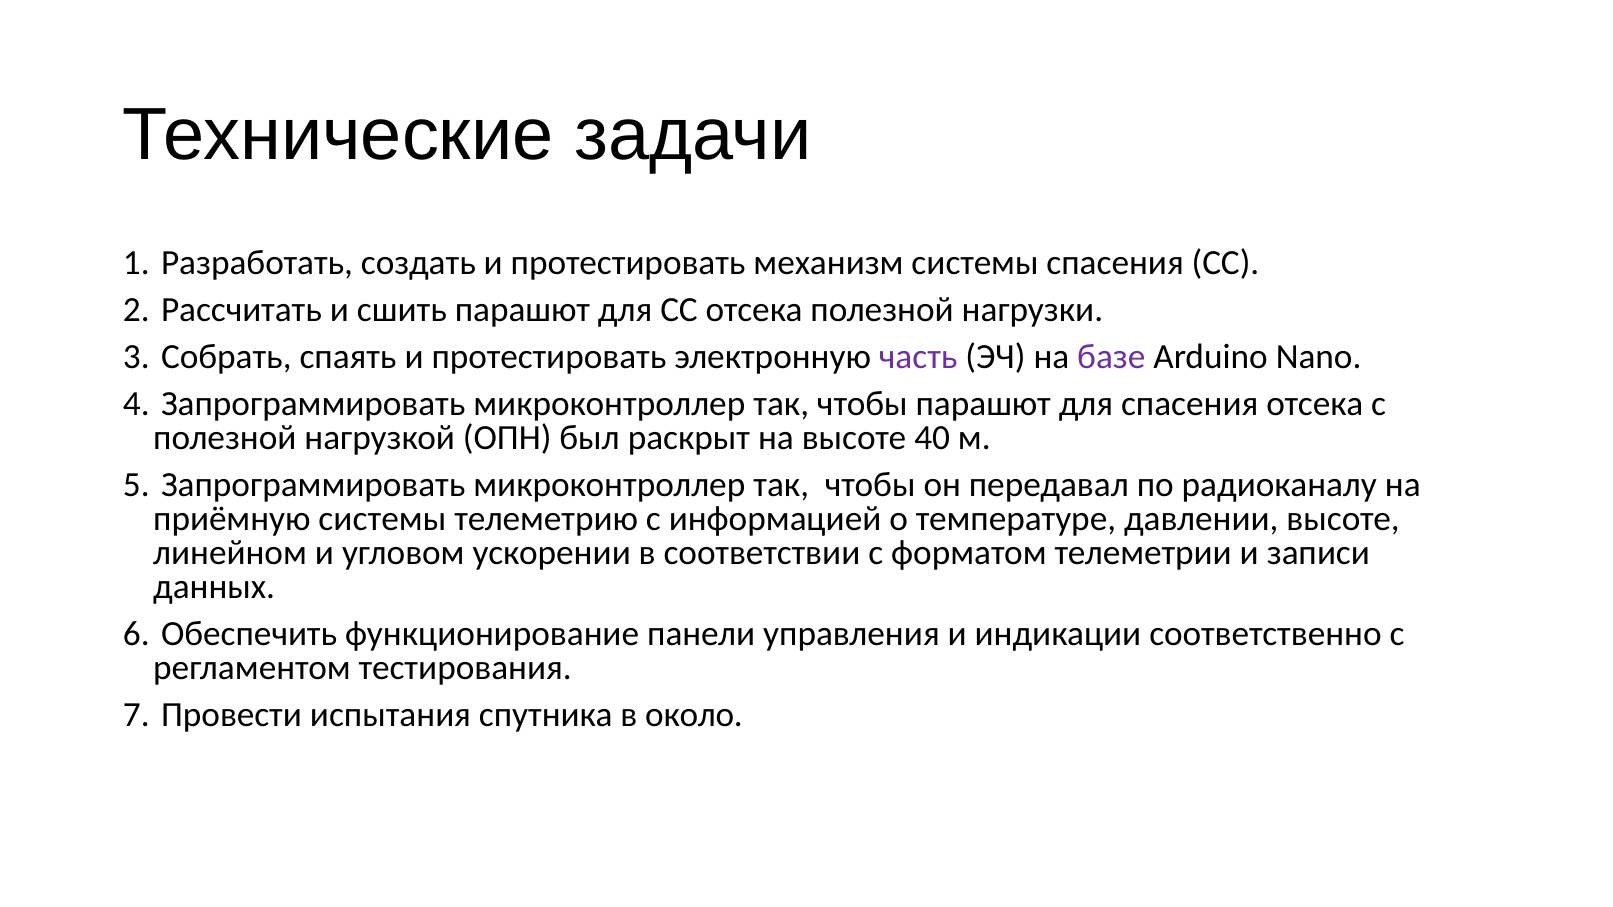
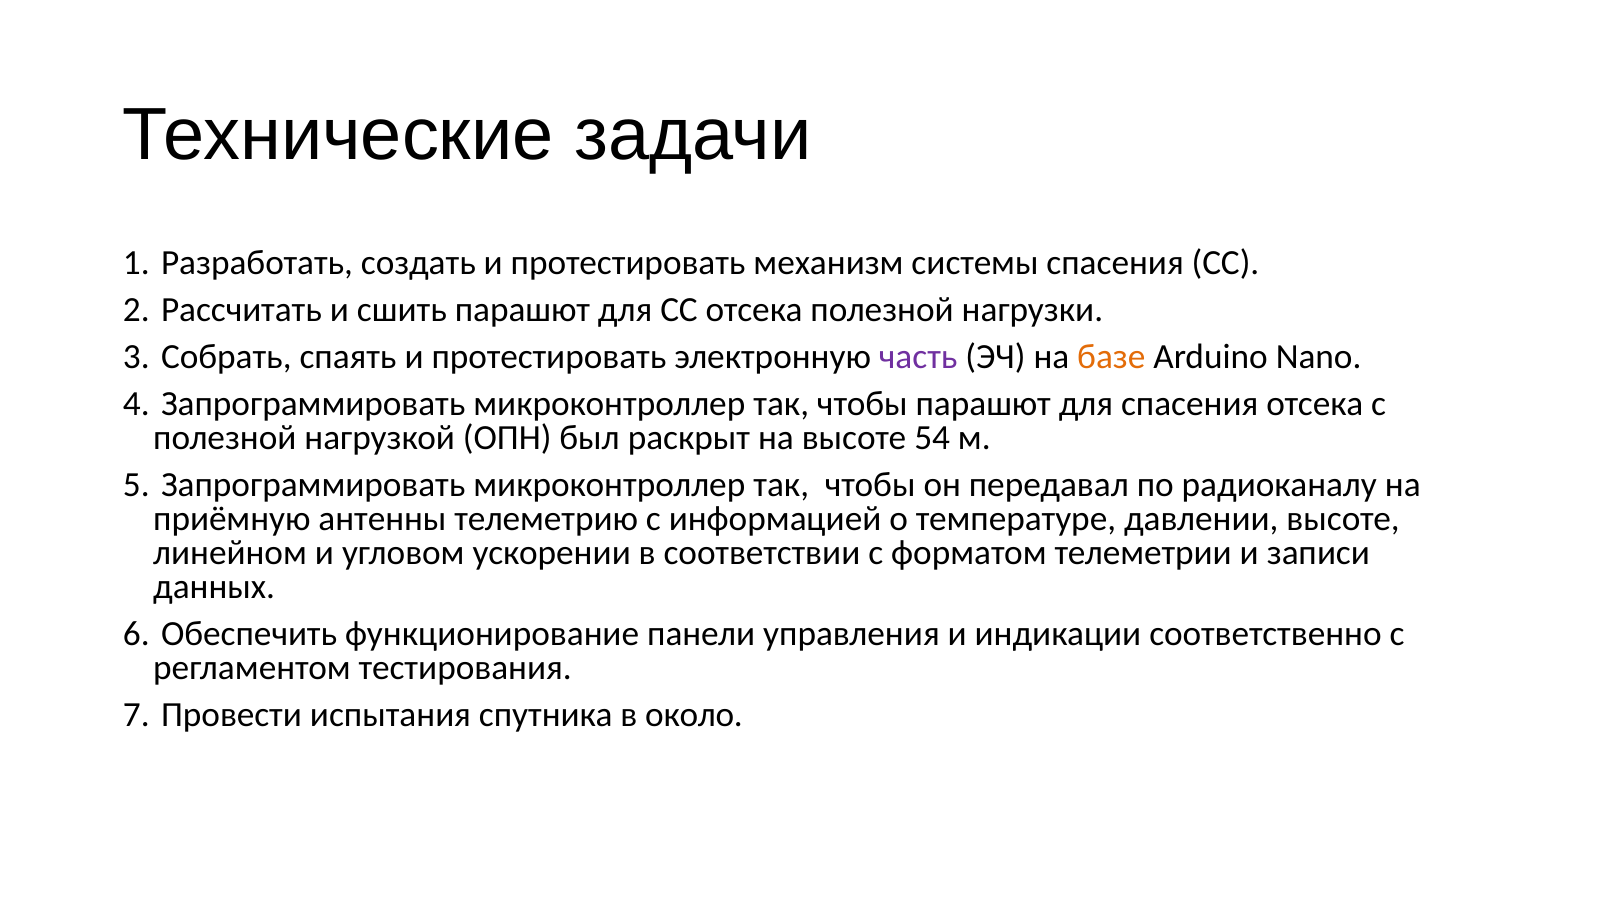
базе colour: purple -> orange (1111, 357)
40: 40 -> 54 (932, 438)
приёмную системы: системы -> антенны (382, 519)
